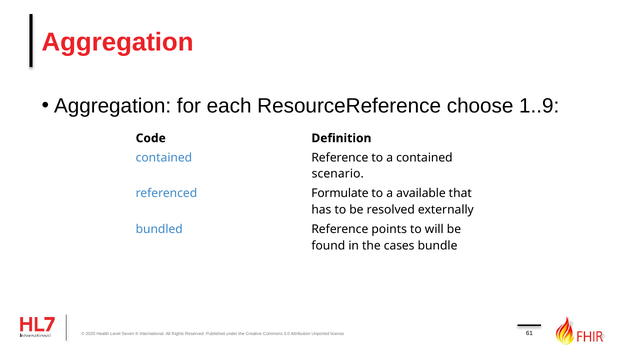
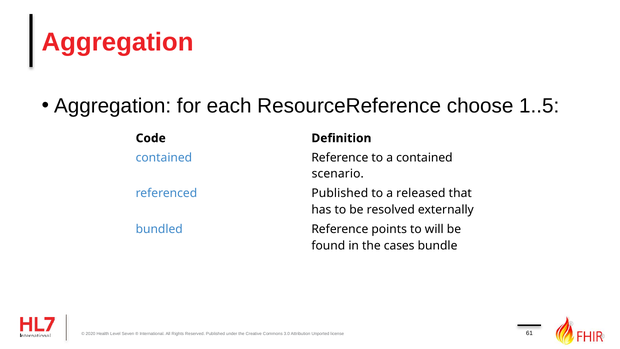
1..9: 1..9 -> 1..5 (539, 106)
referenced Formulate: Formulate -> Published (340, 193)
available: available -> released (421, 193)
